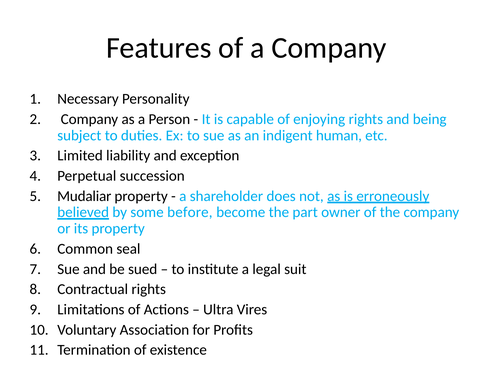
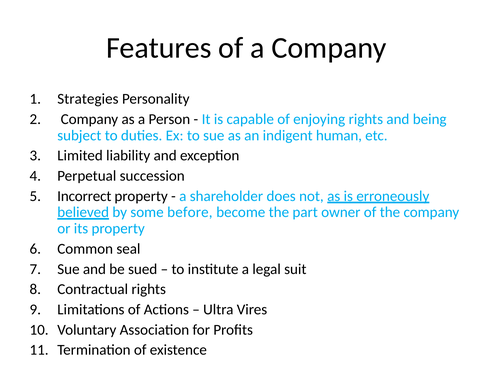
Necessary: Necessary -> Strategies (88, 99)
Mudaliar: Mudaliar -> Incorrect (84, 196)
